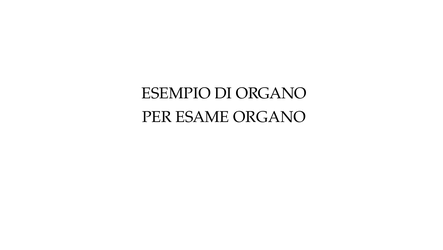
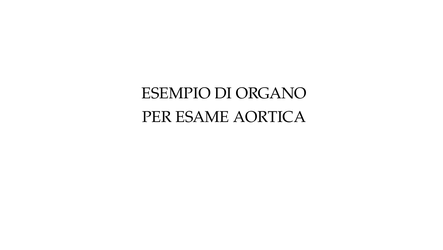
ESAME ORGANO: ORGANO -> AORTICA (269, 117)
